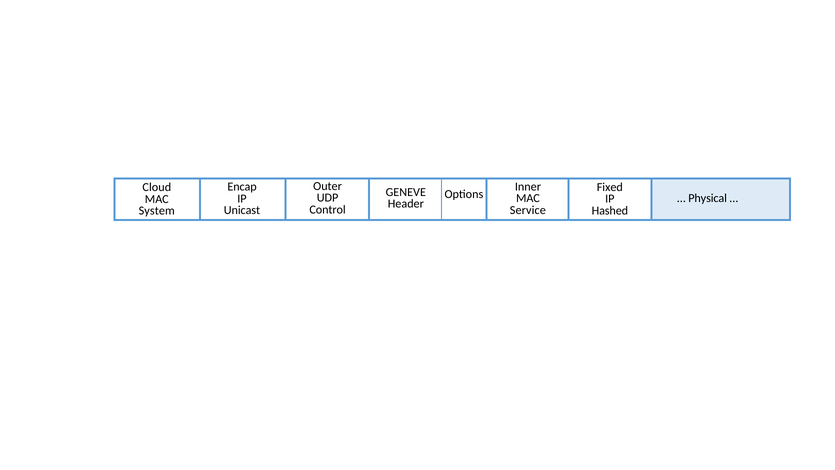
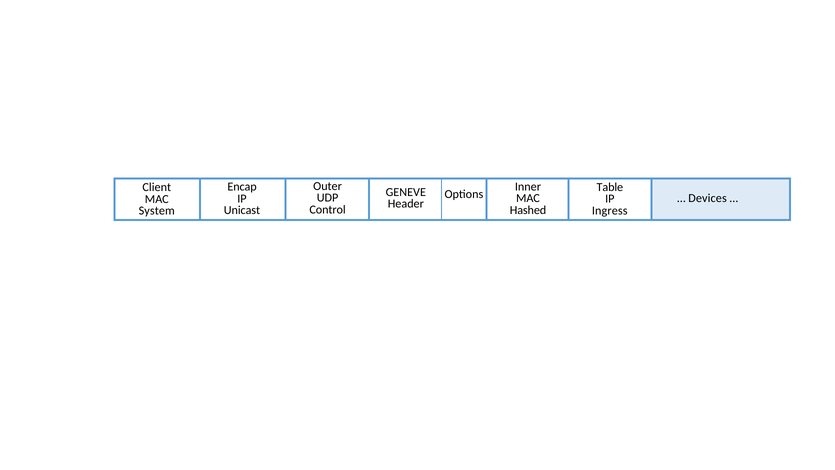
Fixed: Fixed -> Table (610, 187)
Cloud: Cloud -> Client (157, 187)
Physical: Physical -> Devices (708, 198)
Service: Service -> Hashed (528, 210)
Hashed: Hashed -> Ingress (610, 211)
